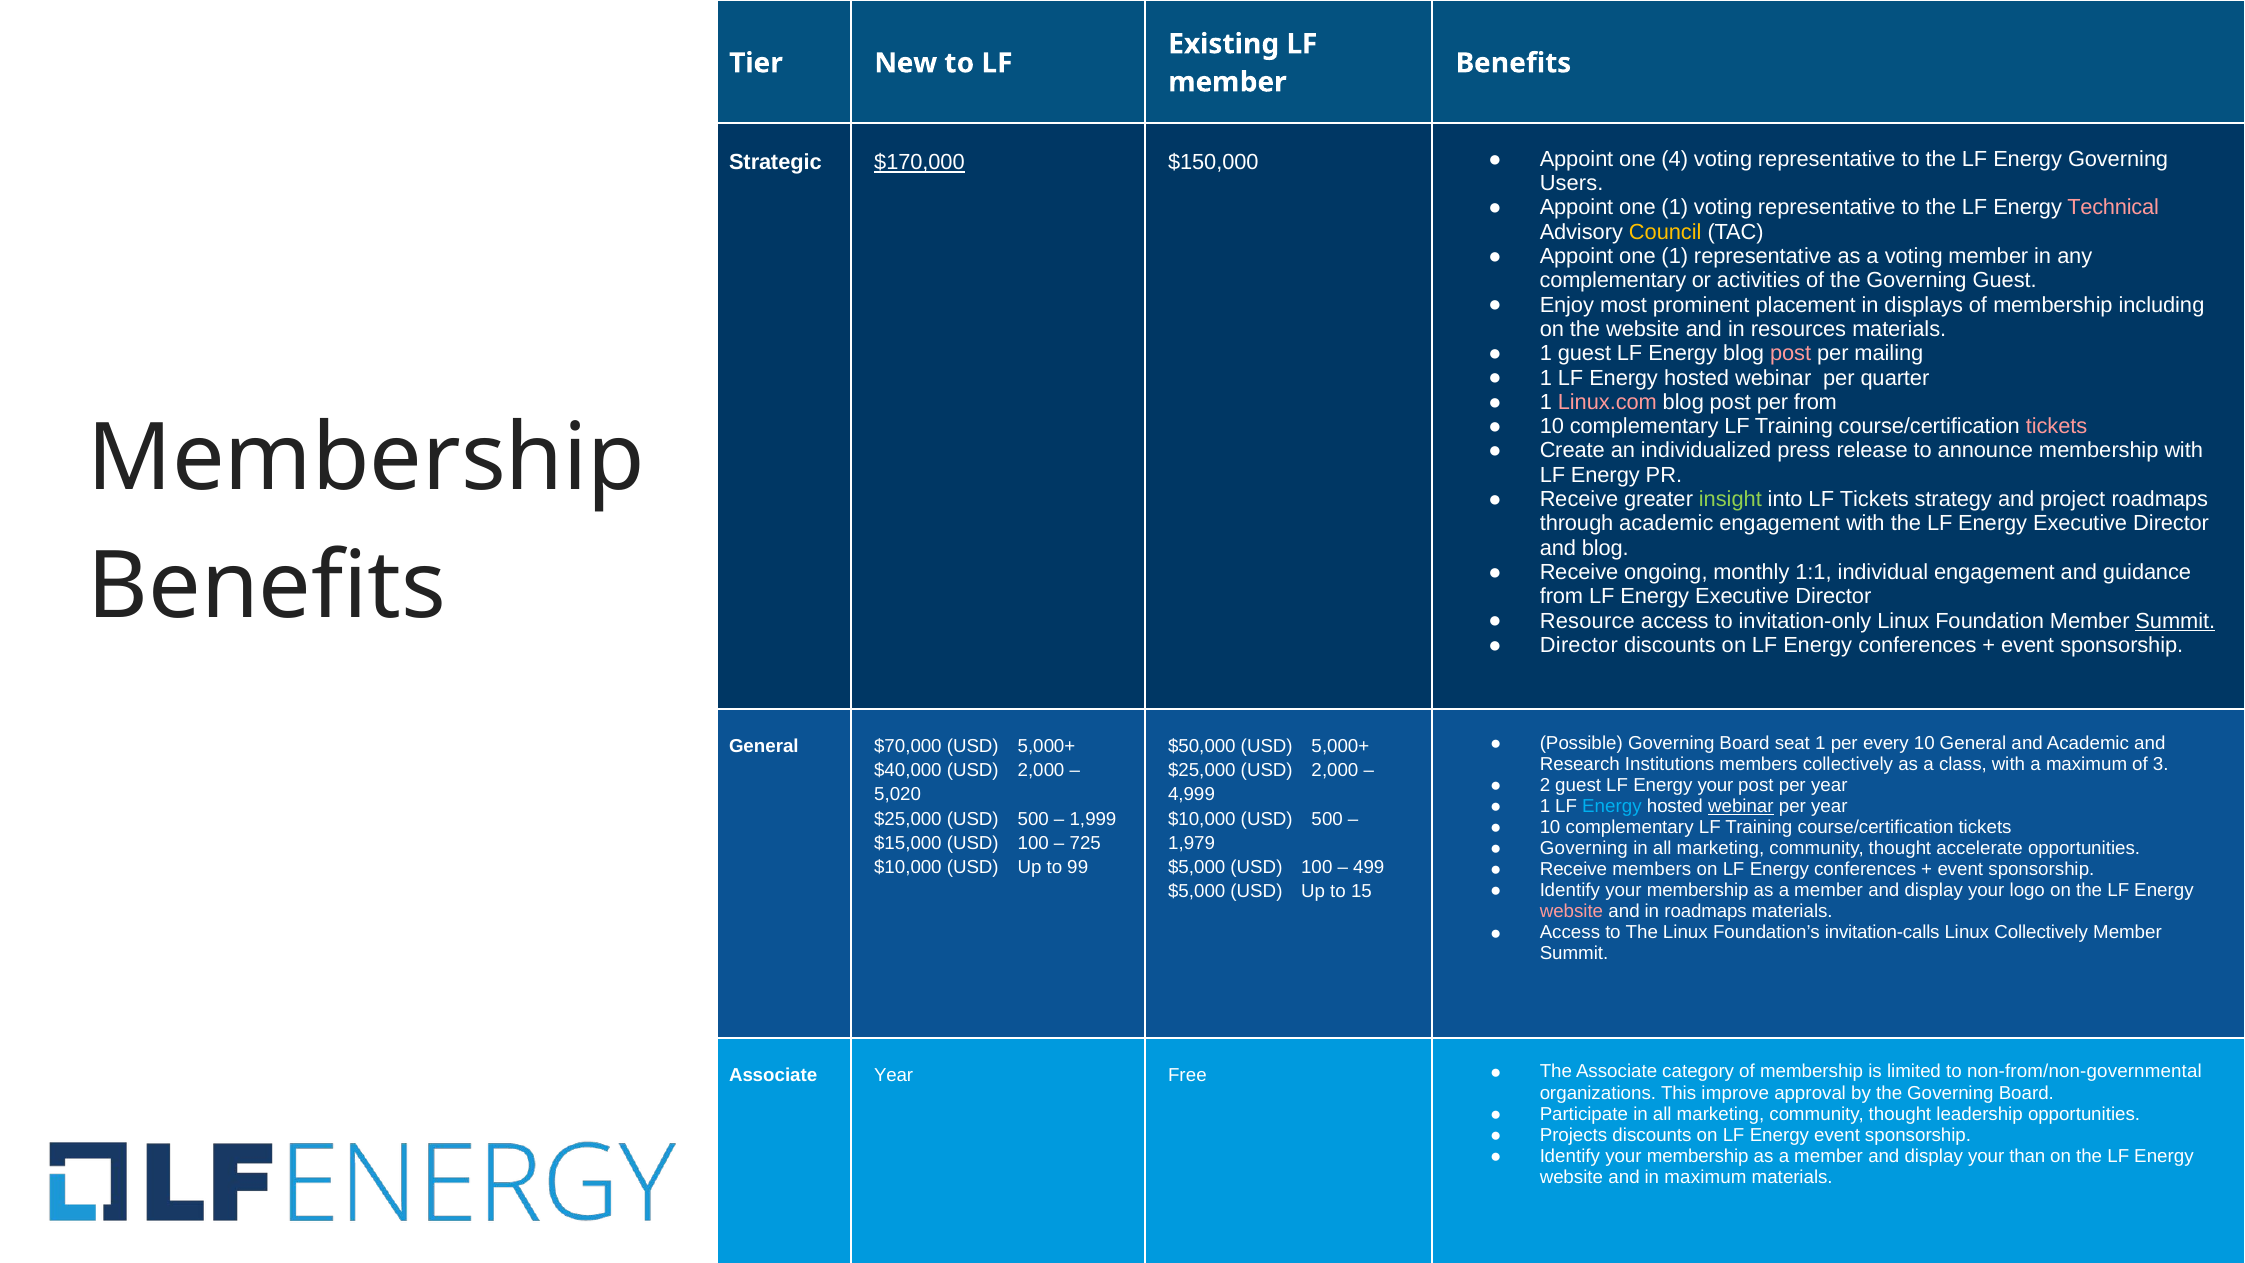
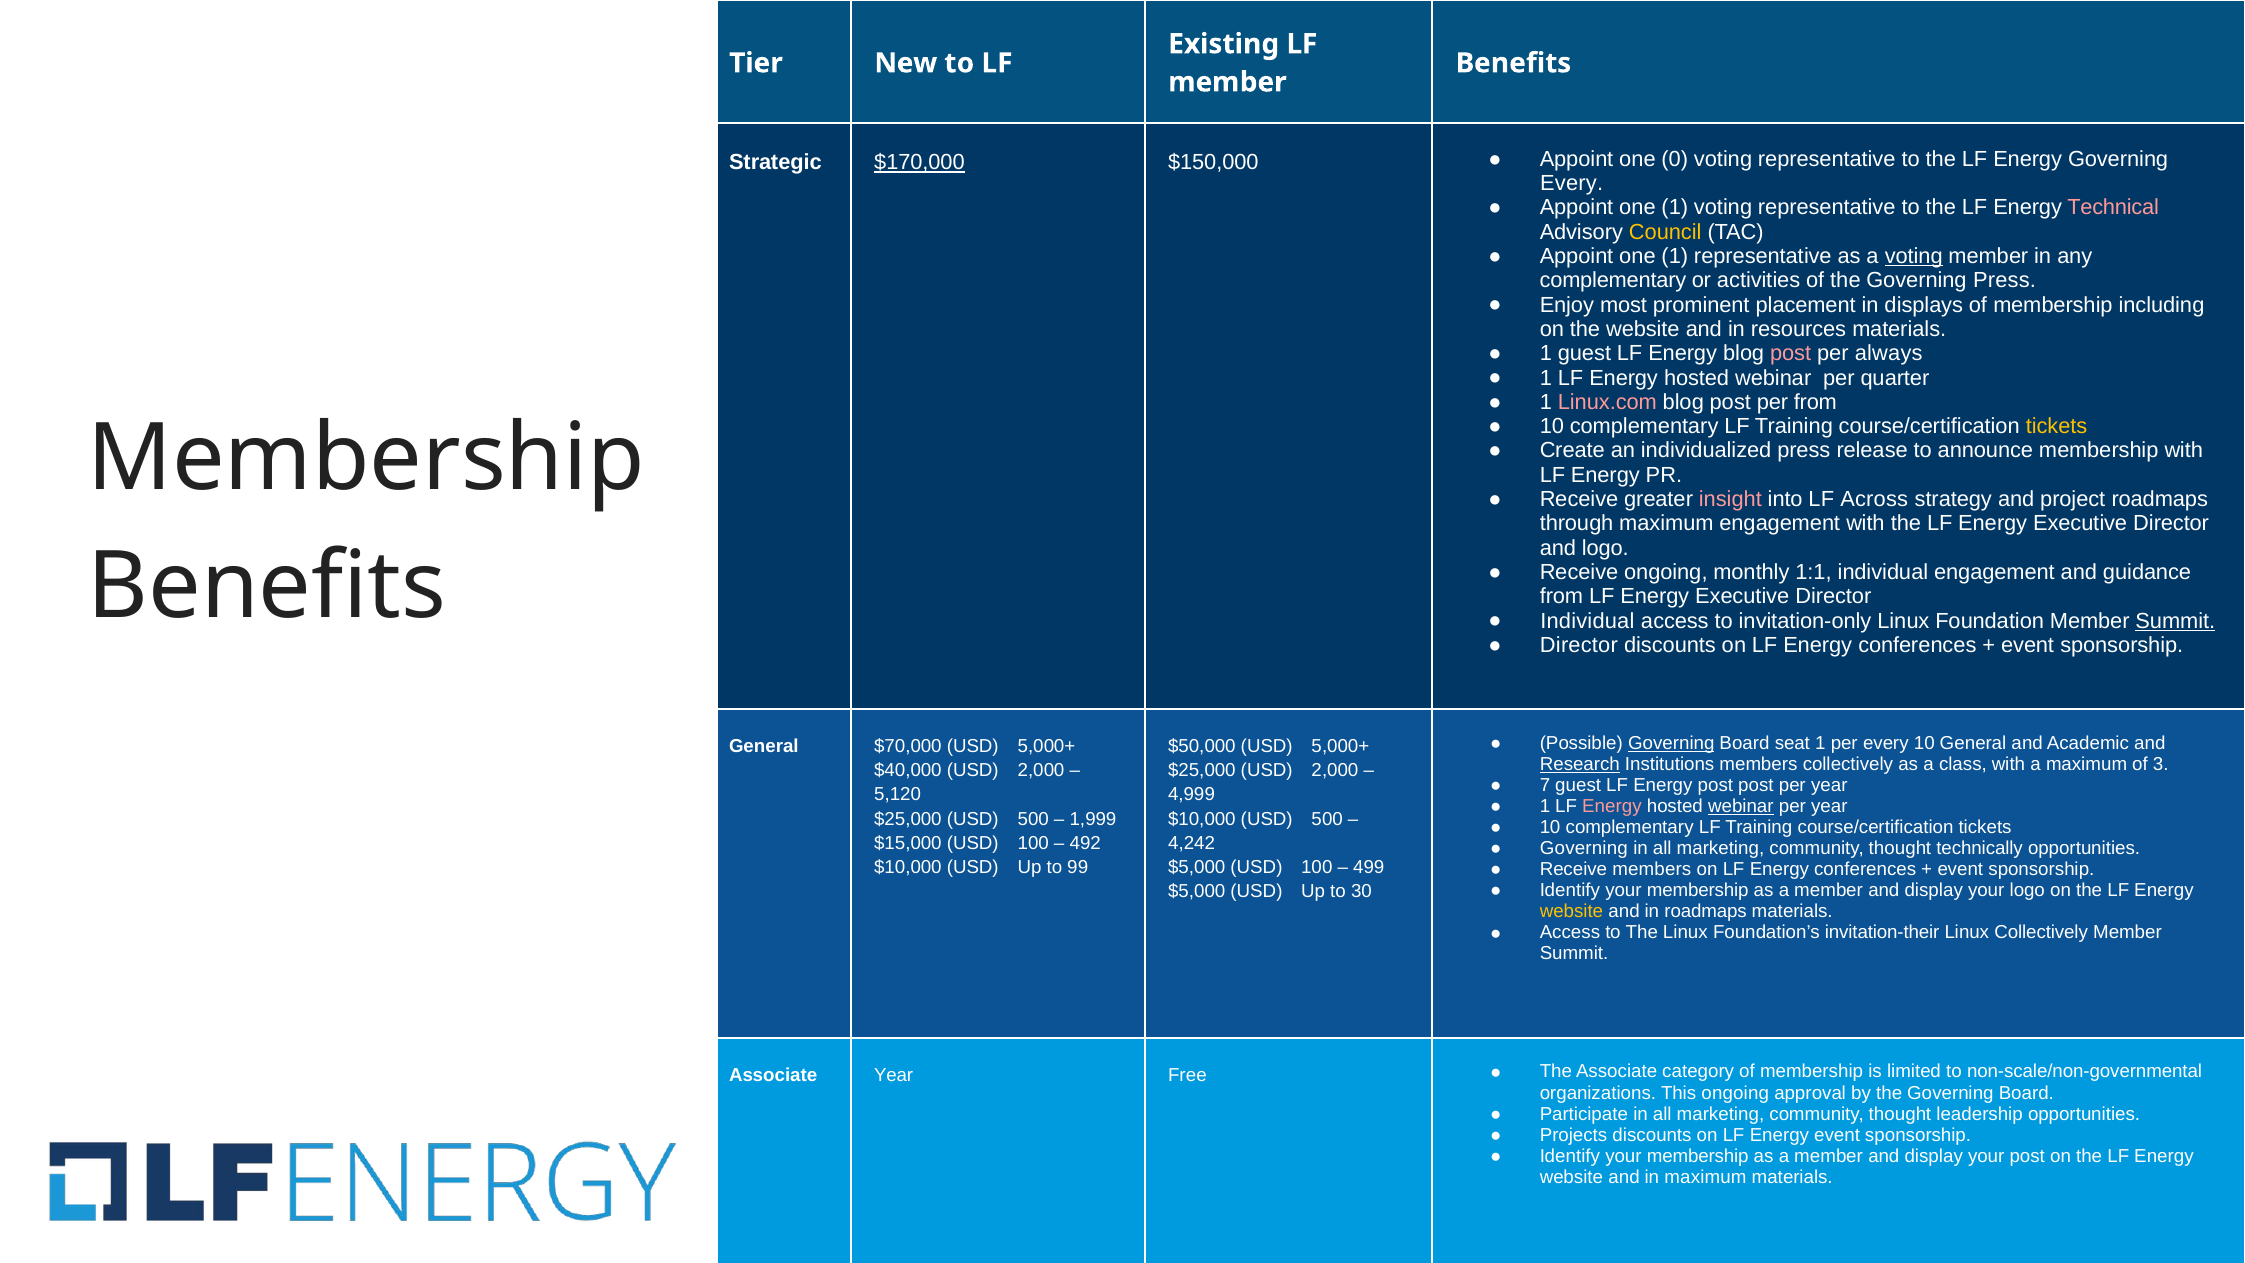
4: 4 -> 0 (1675, 159)
Users: Users -> Every (1572, 183)
voting underline: none -> present (1914, 256)
Governing Guest: Guest -> Press (2005, 281)
mailing: mailing -> always (1889, 353)
tickets colour: pink -> yellow (2057, 426)
insight colour: light green -> pink (1730, 499)
LF Tickets: Tickets -> Across (1874, 499)
through academic: academic -> maximum (1666, 524)
and blog: blog -> logo (1605, 548)
Resource: Resource -> Individual (1587, 621)
Governing underline: none -> present (1671, 743)
Research underline: none -> present (1580, 764)
2: 2 -> 7 (1545, 785)
Energy your: your -> post (1715, 785)
5,020: 5,020 -> 5,120 (898, 795)
Energy colour: light blue -> pink (1612, 806)
725: 725 -> 492 (1085, 843)
1,979: 1,979 -> 4,242 (1192, 843)
accelerate: accelerate -> technically (1980, 849)
15: 15 -> 30 (1362, 891)
website colour: pink -> yellow (1571, 912)
invitation-calls: invitation-calls -> invitation-their (1882, 933)
non-from/non-governmental: non-from/non-governmental -> non-scale/non-governmental (2085, 1072)
This improve: improve -> ongoing (1735, 1093)
your than: than -> post (2027, 1156)
